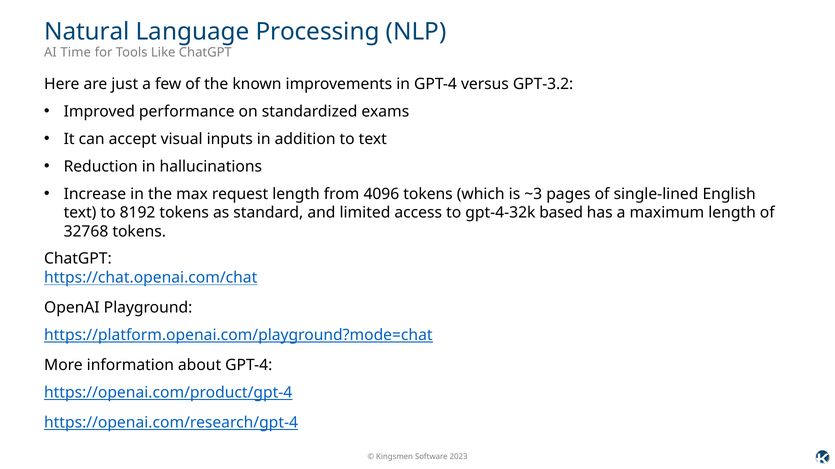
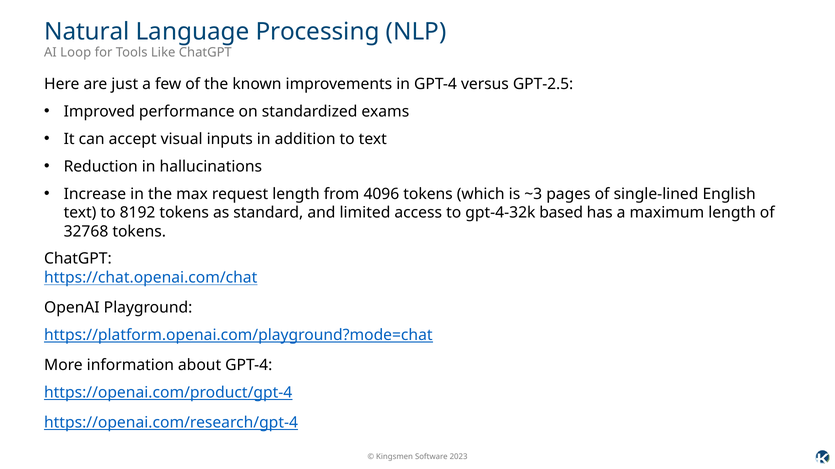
Time: Time -> Loop (76, 53)
GPT-3.2: GPT-3.2 -> GPT-2.5 (543, 84)
